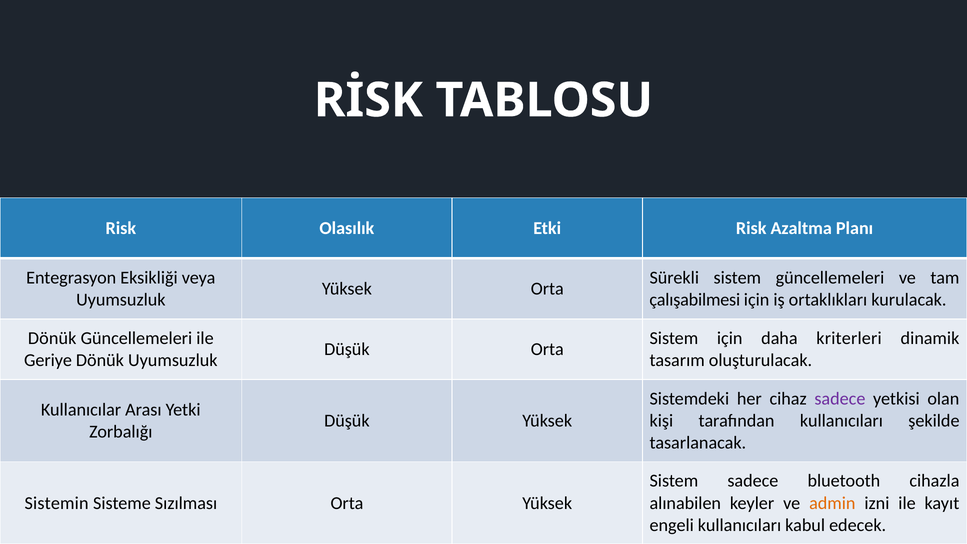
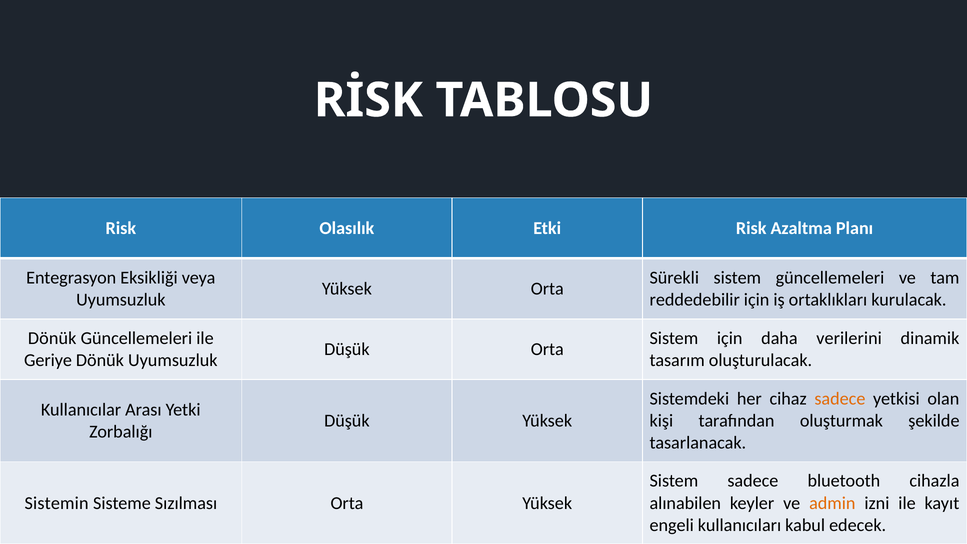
çalışabilmesi: çalışabilmesi -> reddedebilir (695, 300)
kriterleri: kriterleri -> verilerini (849, 338)
sadece colour: purple -> orange (840, 399)
tarafından kullanıcıları: kullanıcıları -> oluşturmak (841, 421)
